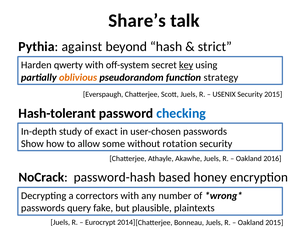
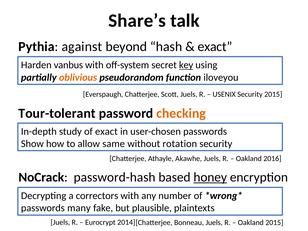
strict: strict -> exact (215, 47)
qwerty: qwerty -> vanbus (68, 65)
strategy: strategy -> iloveyou (221, 77)
Hash-tolerant: Hash-tolerant -> Tour-tolerant (57, 113)
checking colour: blue -> orange (181, 113)
some: some -> same (114, 144)
honey underline: none -> present (210, 177)
query: query -> many (79, 208)
